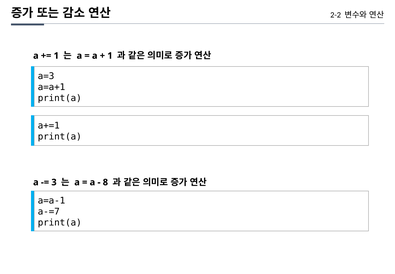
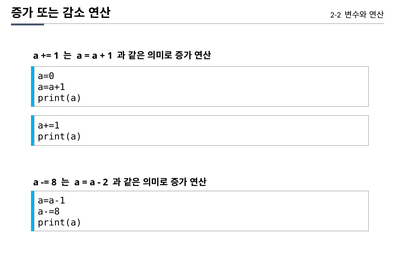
a=3: a=3 -> a=0 (46, 76)
3: 3 -> 8 (54, 182)
8: 8 -> 2 (105, 182)
a-=7: a-=7 -> a-=8 (49, 211)
